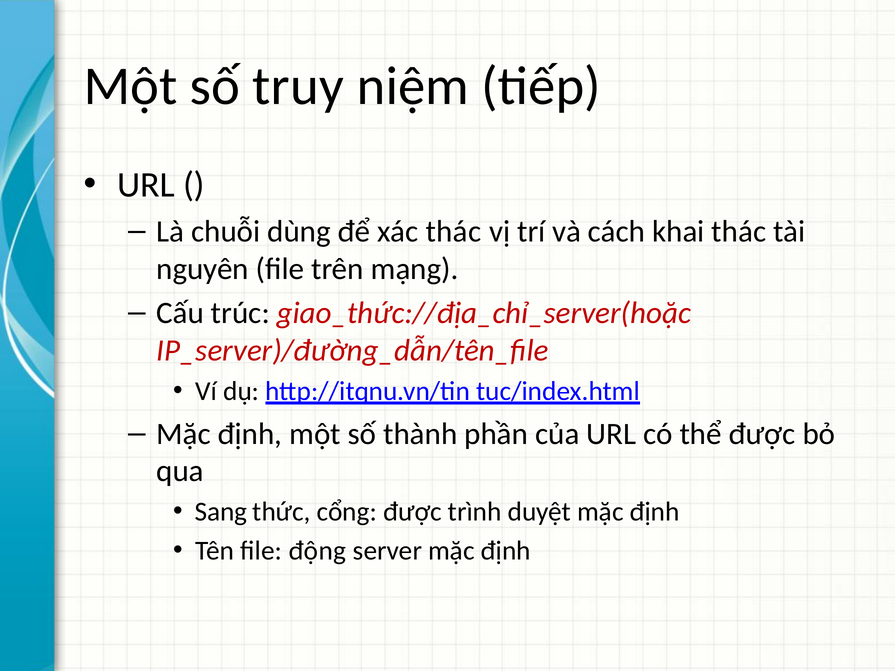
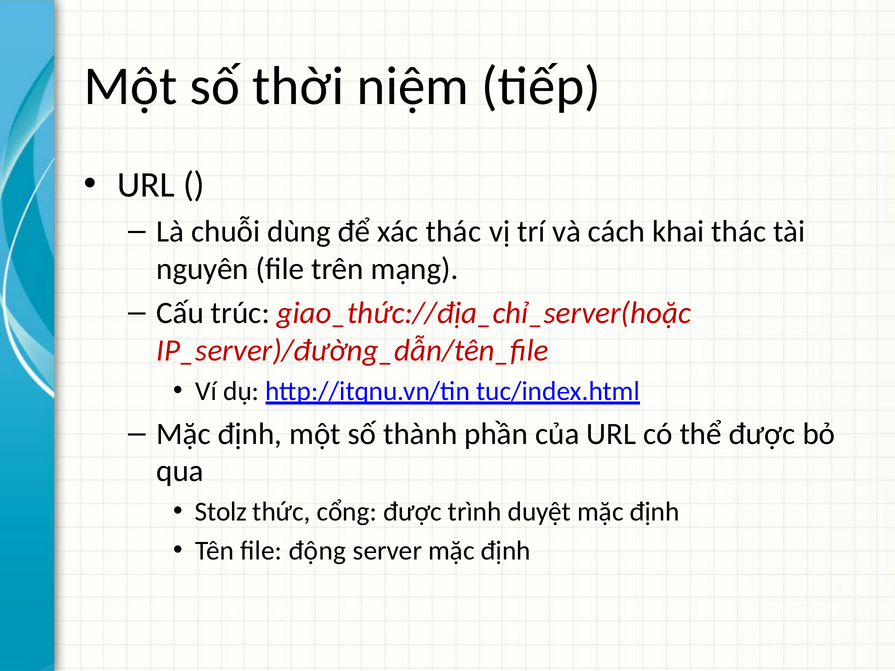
truy: truy -> thời (298, 86)
Sang: Sang -> Stolz (221, 512)
